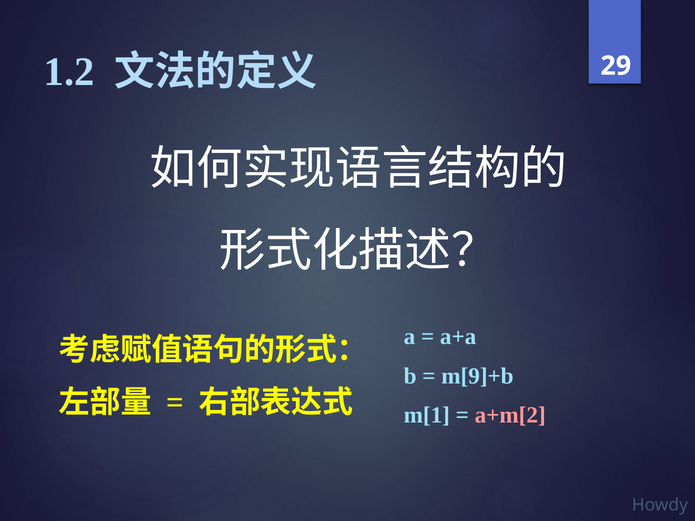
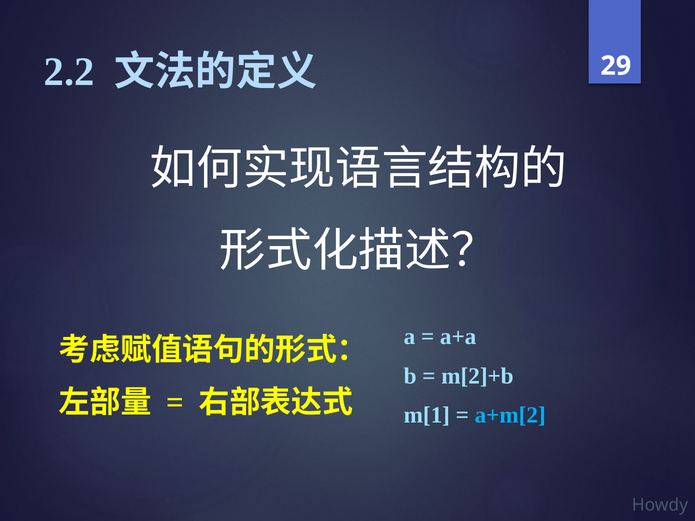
1.2: 1.2 -> 2.2 (69, 72)
m[9]+b: m[9]+b -> m[2]+b (477, 376)
a+m[2 colour: pink -> light blue (510, 415)
